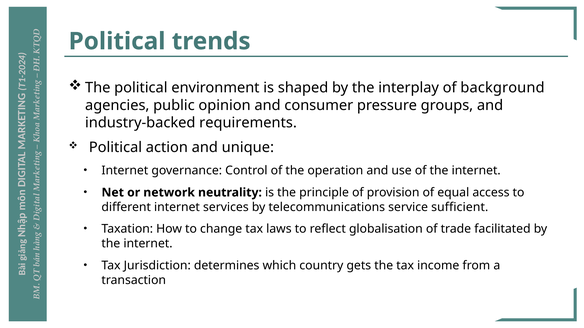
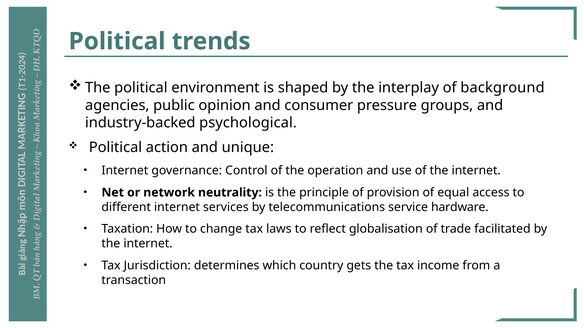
requirements: requirements -> psychological (248, 123)
sufficient: sufficient -> hardware (460, 207)
